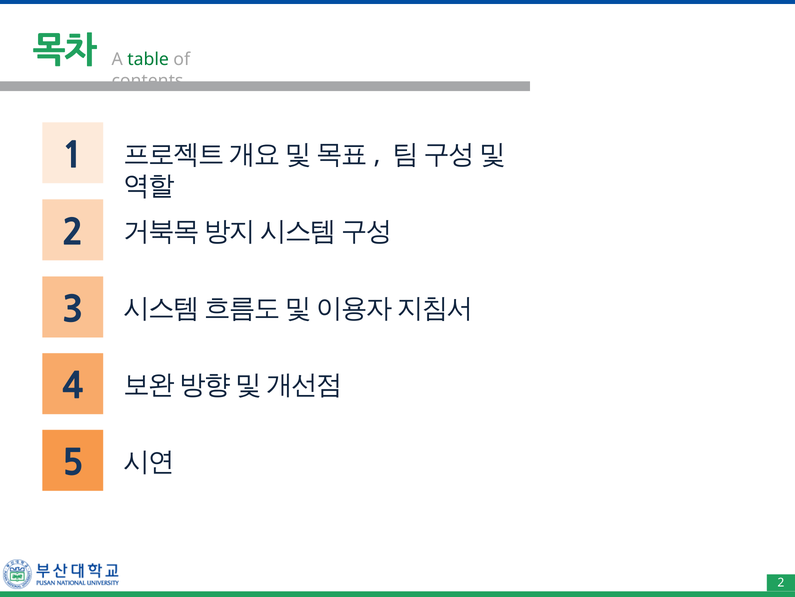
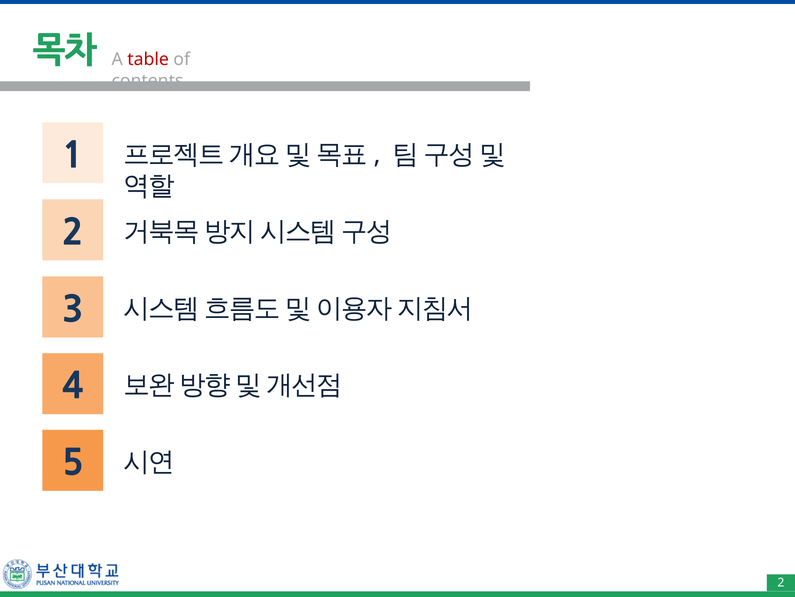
table colour: green -> red (148, 60)
